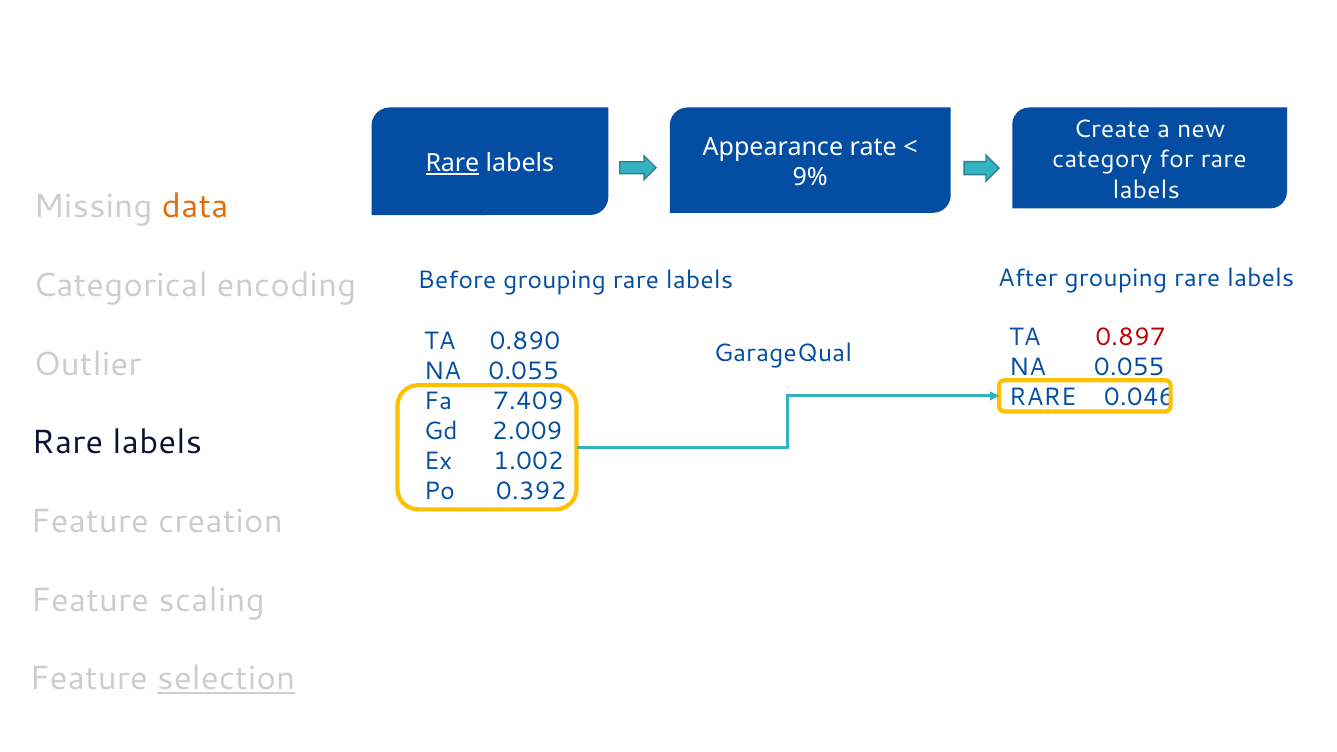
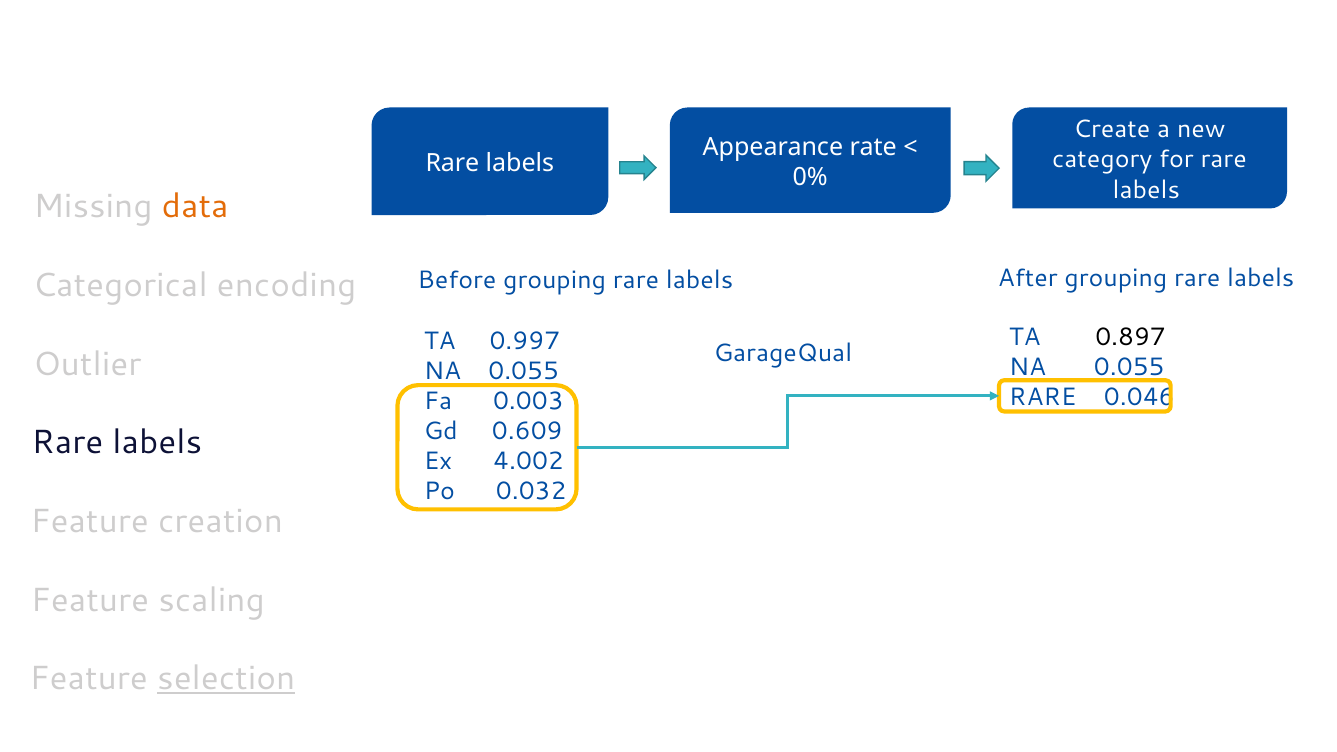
Rare underline: present -> none (452, 163)
9%: 9% -> 0% (810, 177)
0.897 colour: red -> black (1131, 337)
0.890: 0.890 -> 0.997 (525, 341)
7.409: 7.409 -> 0.003 (528, 401)
2.009: 2.009 -> 0.609 (527, 431)
1.002: 1.002 -> 4.002 (529, 461)
0.392: 0.392 -> 0.032 (531, 492)
